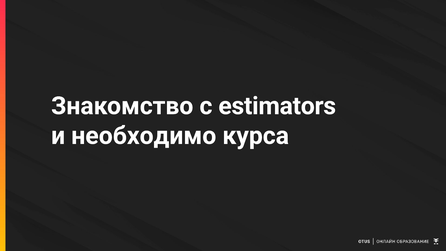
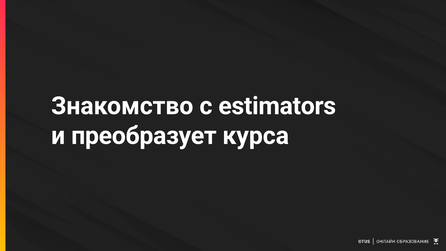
необходимо: необходимо -> преобразует (144, 136)
